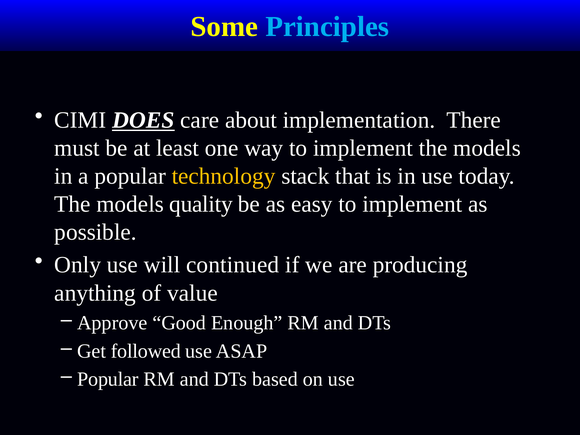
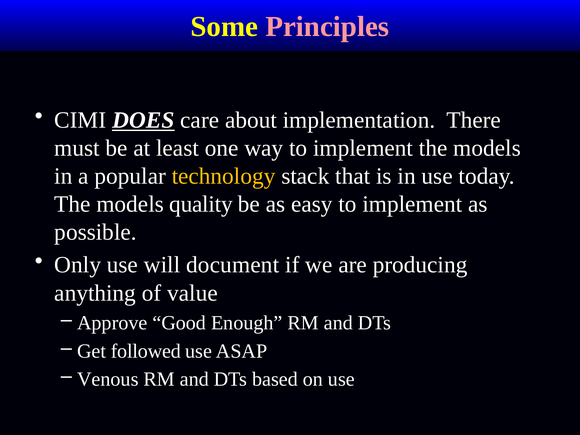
Principles colour: light blue -> pink (327, 27)
continued: continued -> document (233, 265)
Popular: Popular -> Venous (108, 379)
